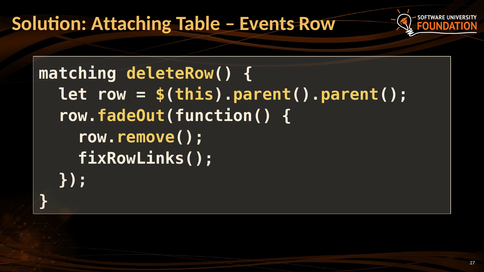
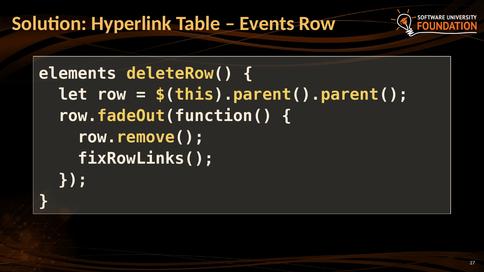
Attaching: Attaching -> Hyperlink (131, 24)
matching: matching -> elements (78, 73)
